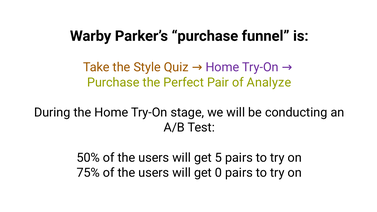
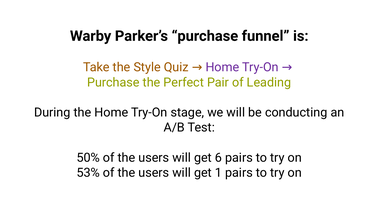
Analyze: Analyze -> Leading (269, 82)
5: 5 -> 6 (218, 158)
75%: 75% -> 53% (88, 173)
0: 0 -> 1 (218, 173)
